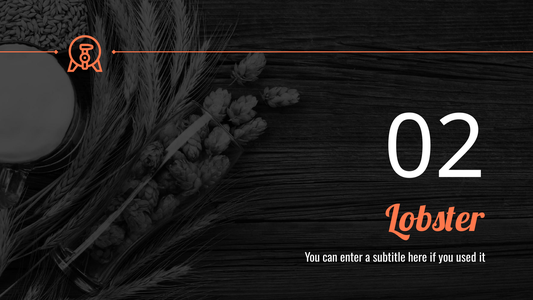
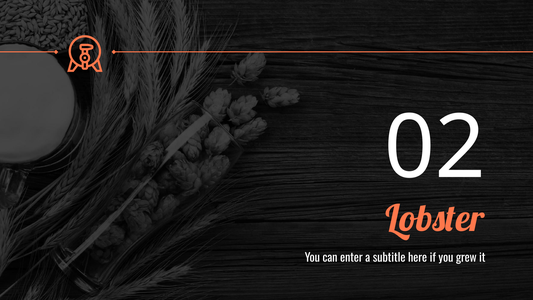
used: used -> grew (466, 258)
